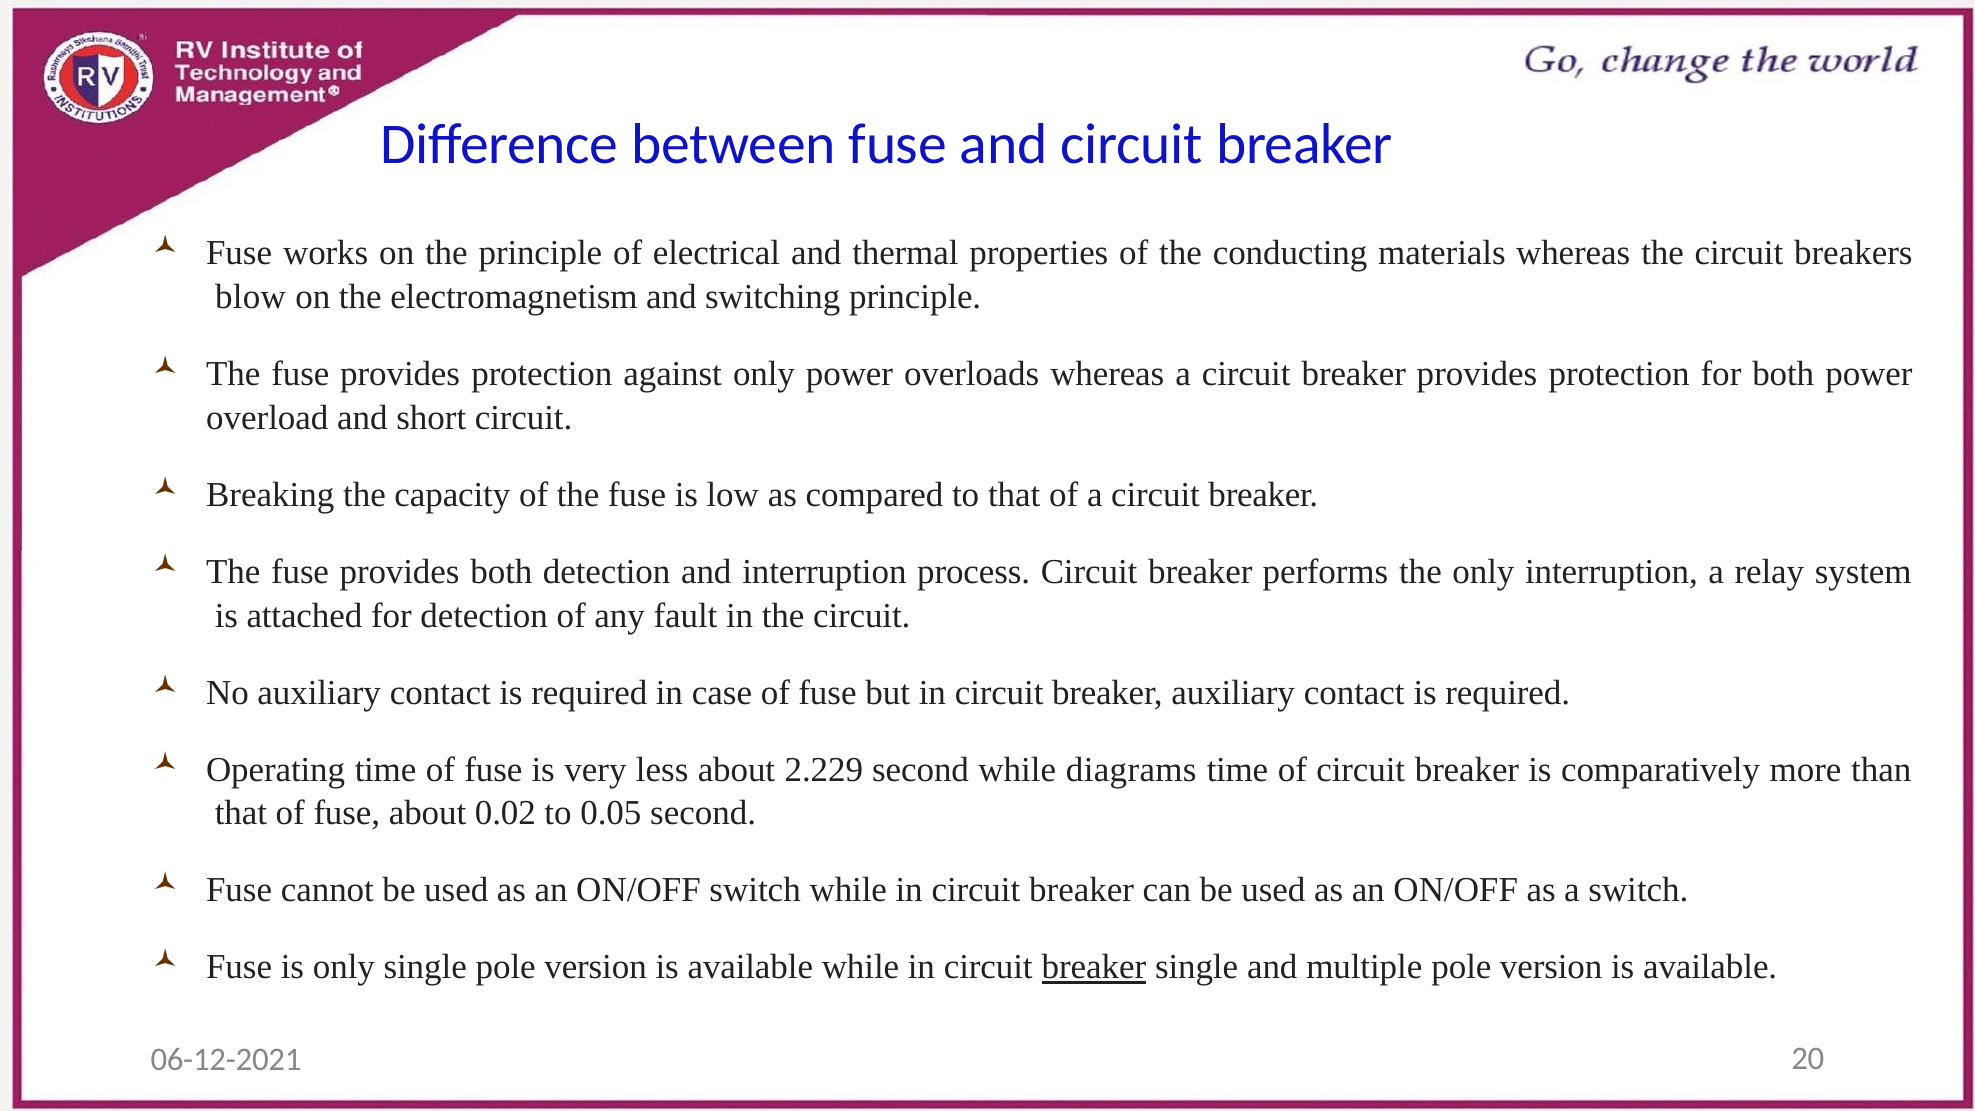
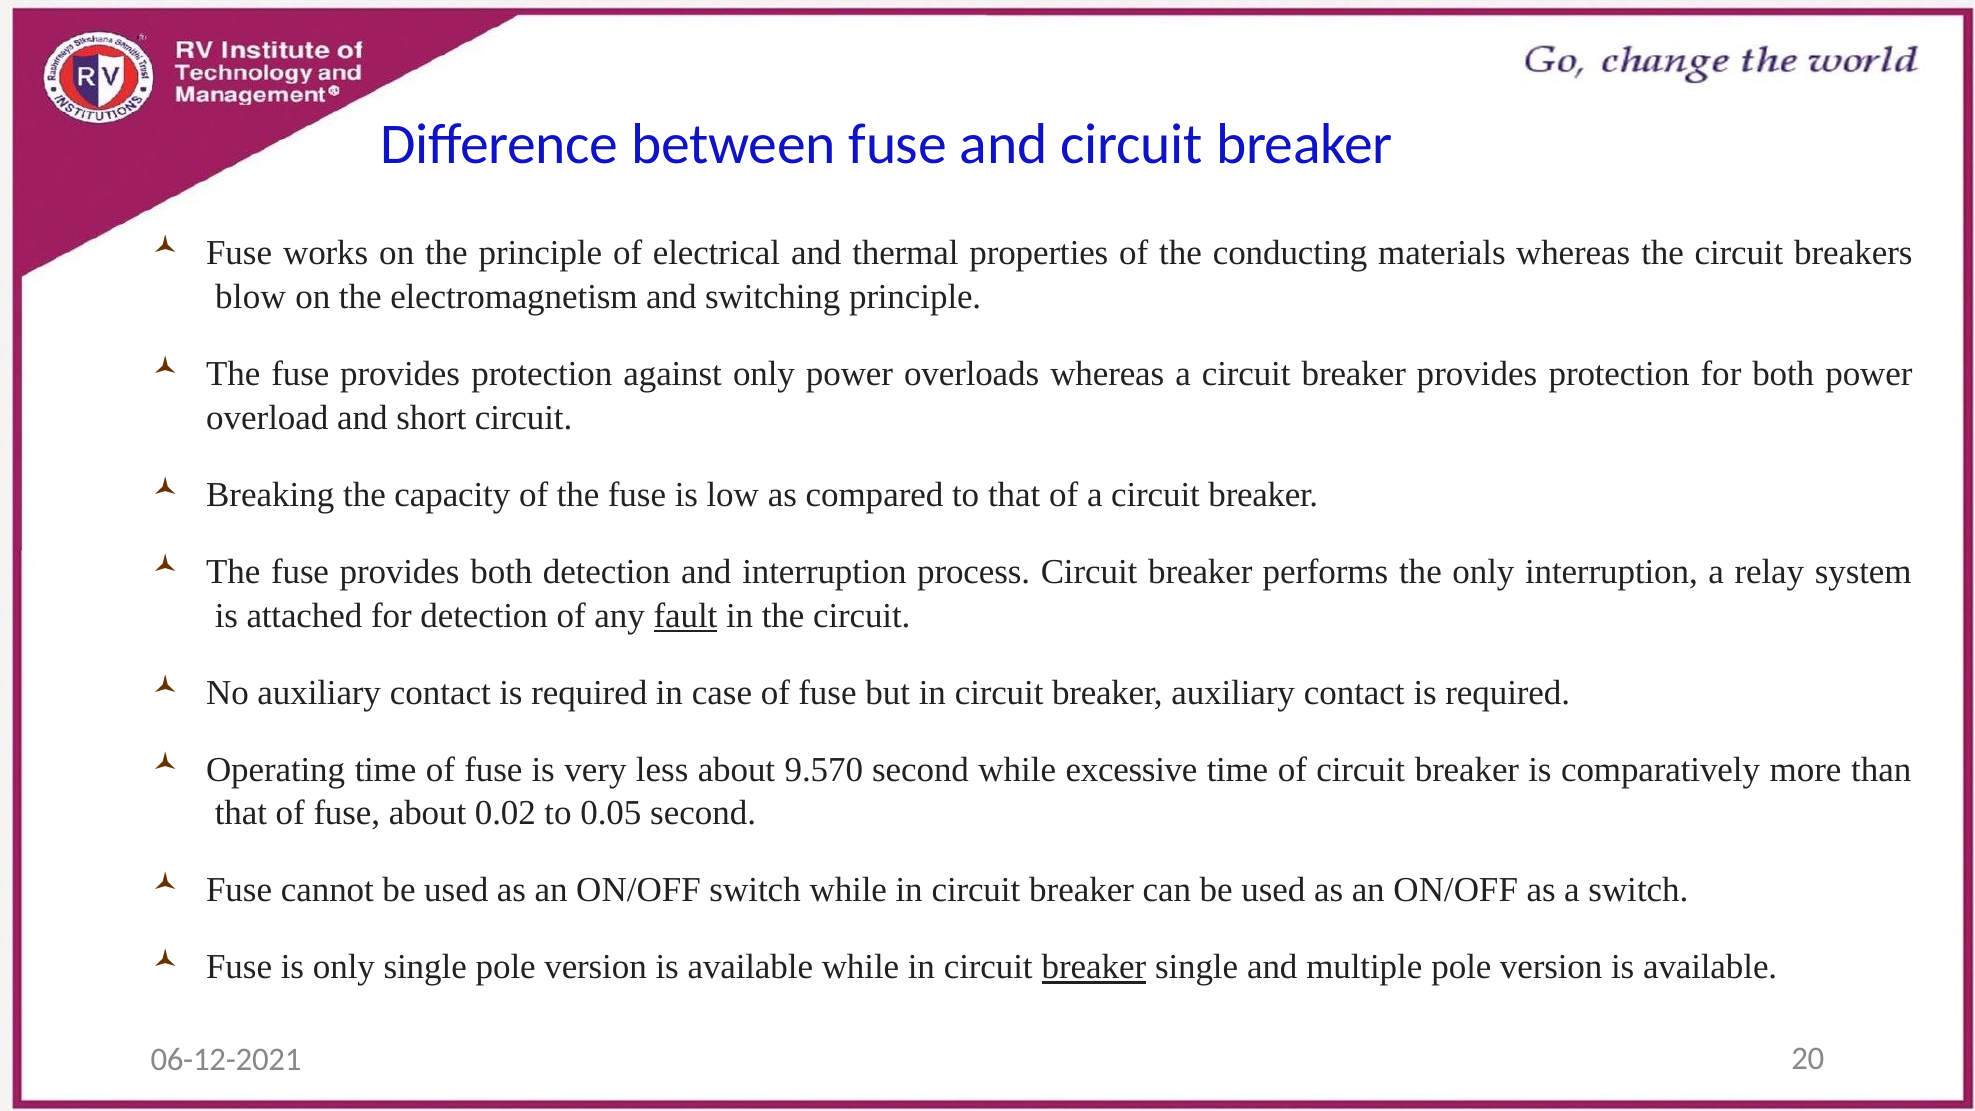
fault underline: none -> present (685, 616)
2.229: 2.229 -> 9.570 (824, 770)
diagrams: diagrams -> excessive (1132, 770)
